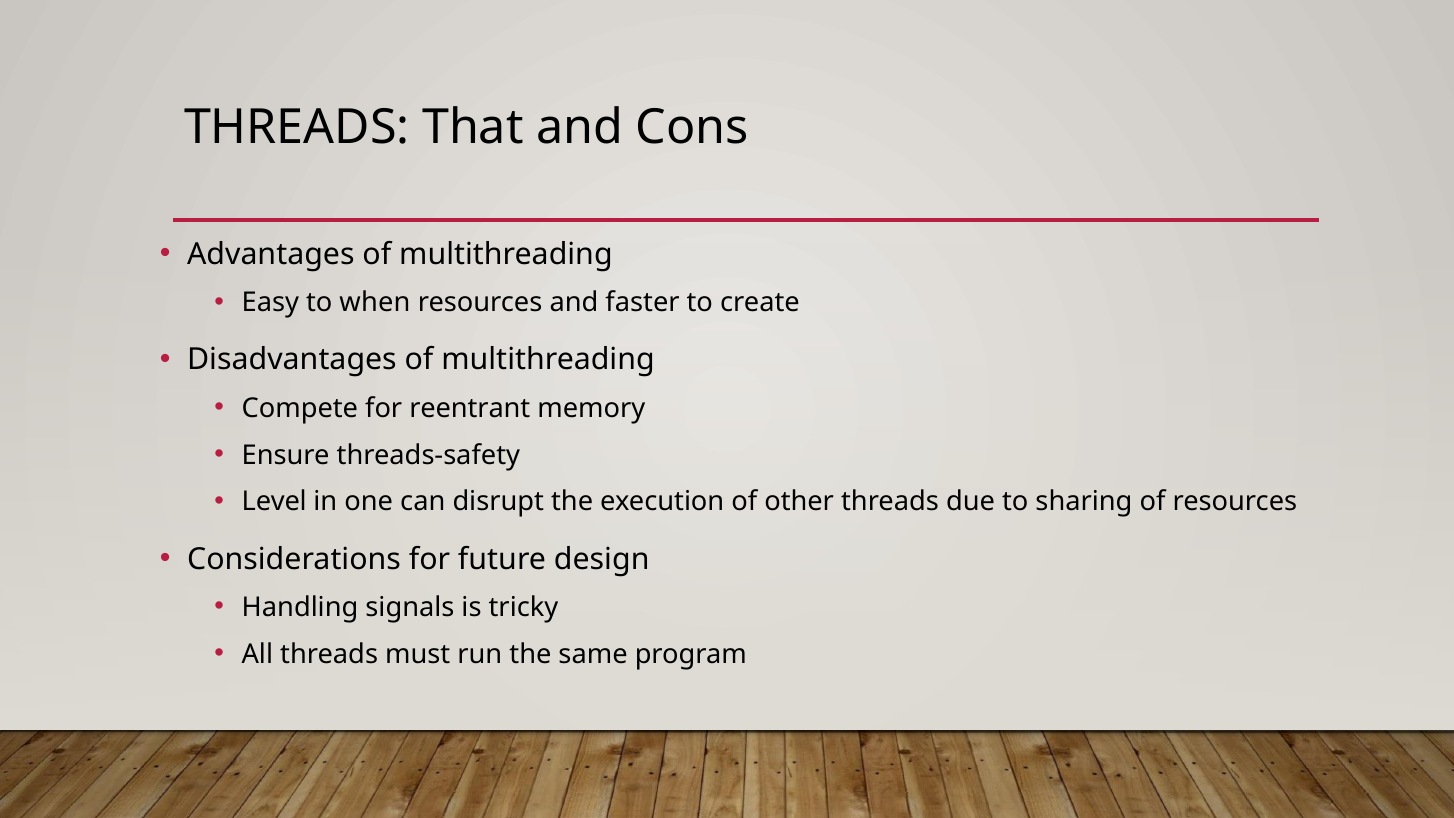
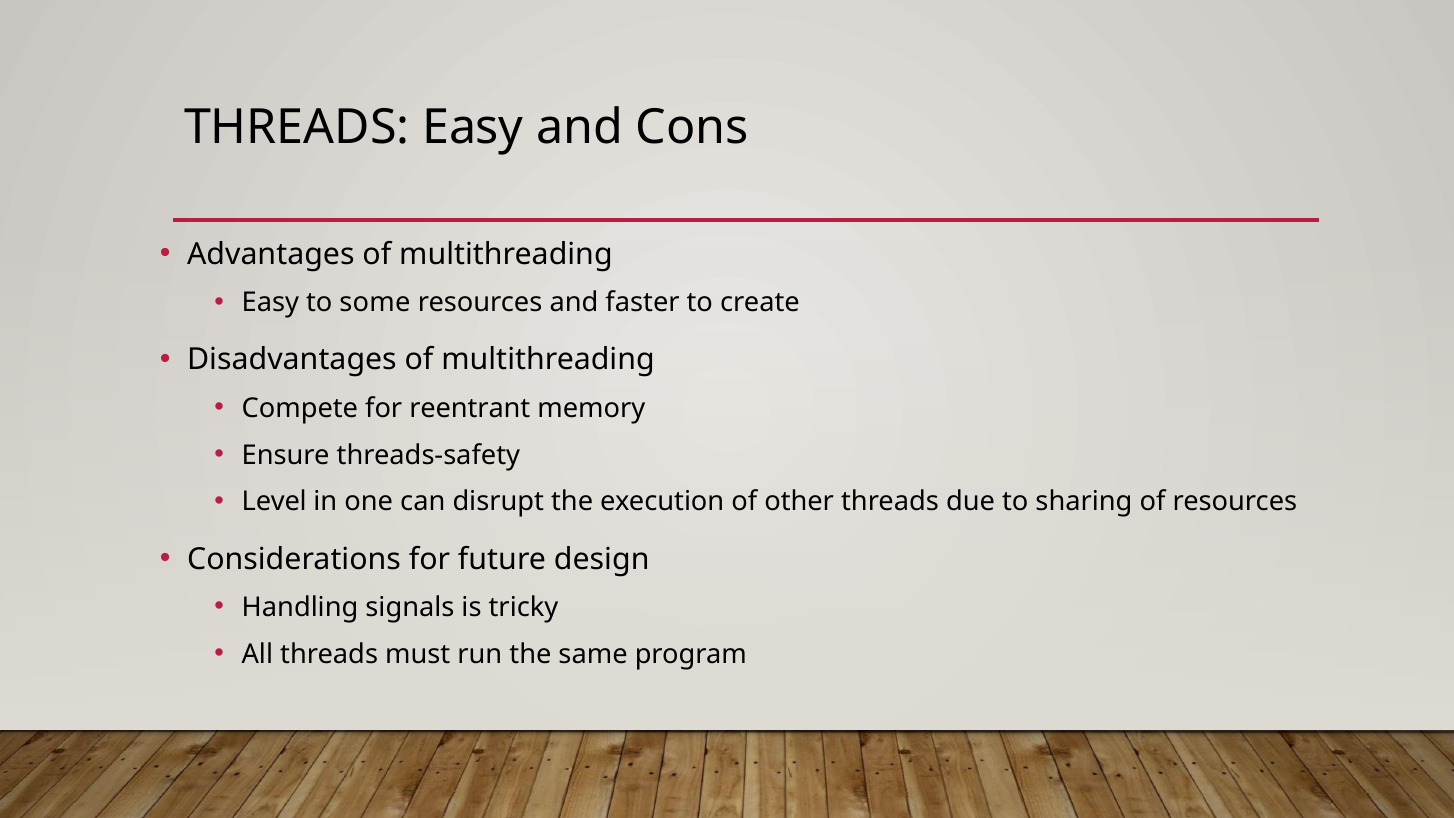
THREADS That: That -> Easy (473, 127)
when: when -> some (375, 303)
